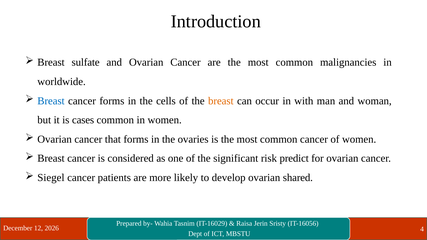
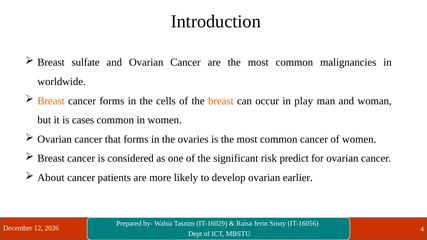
Breast colour: blue -> orange (51, 101)
with: with -> play (304, 101)
Siegel: Siegel -> About (51, 178)
shared: shared -> earlier (298, 178)
